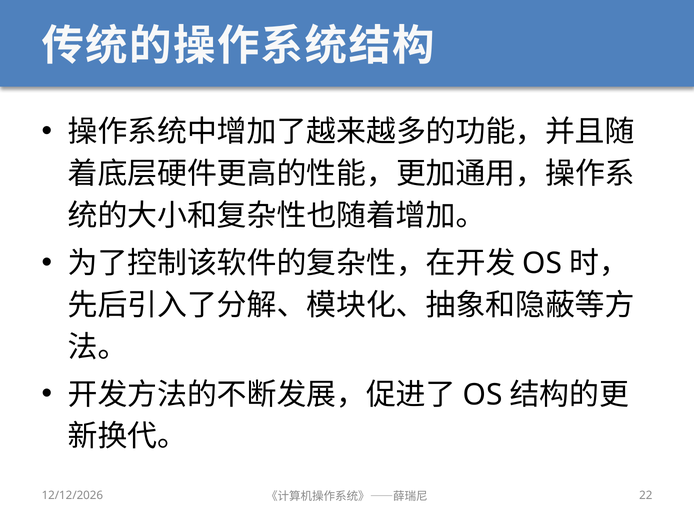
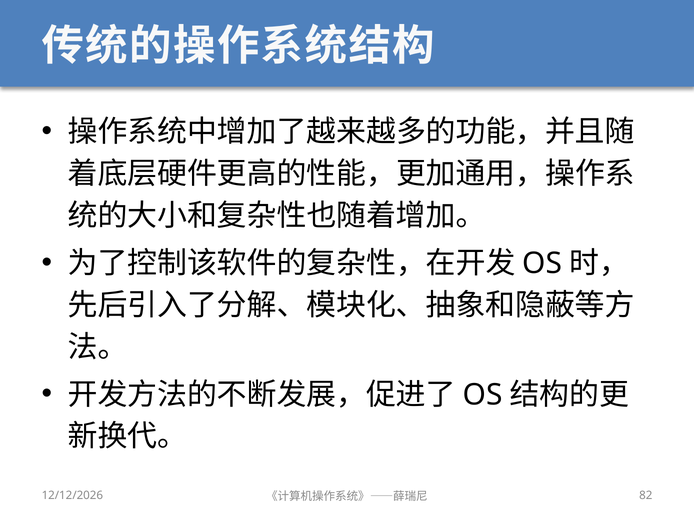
22: 22 -> 82 (646, 496)
